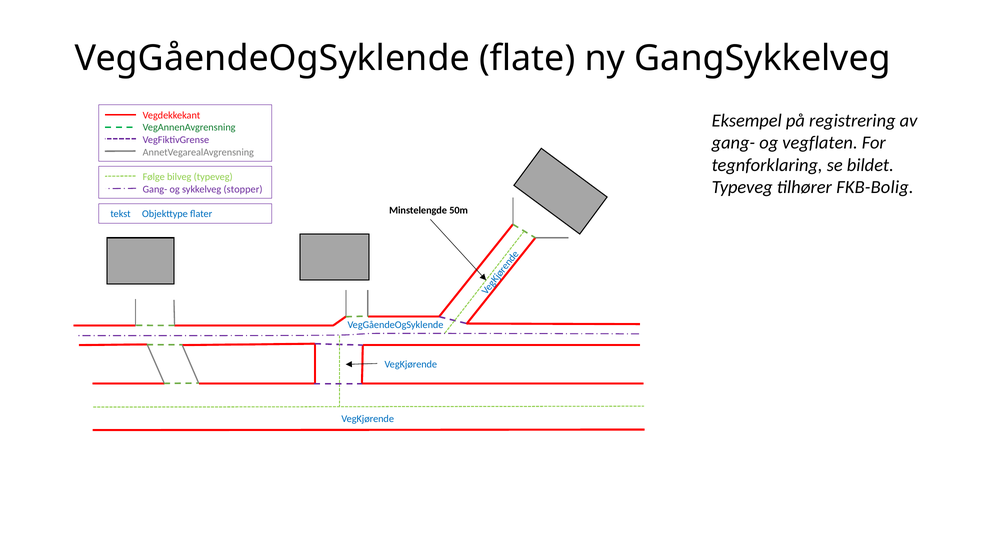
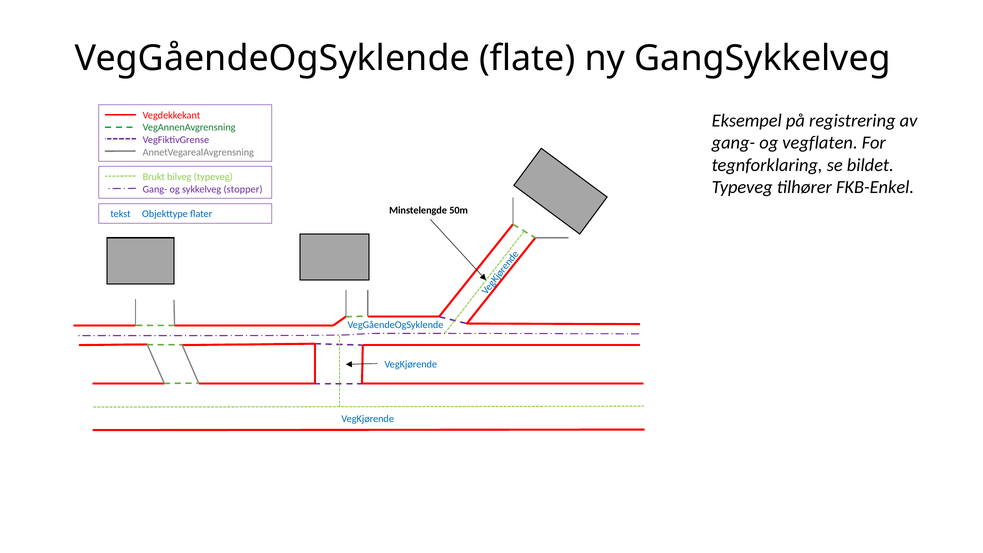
Følge: Følge -> Brukt (154, 177)
FKB-Bolig: FKB-Bolig -> FKB-Enkel (875, 187)
